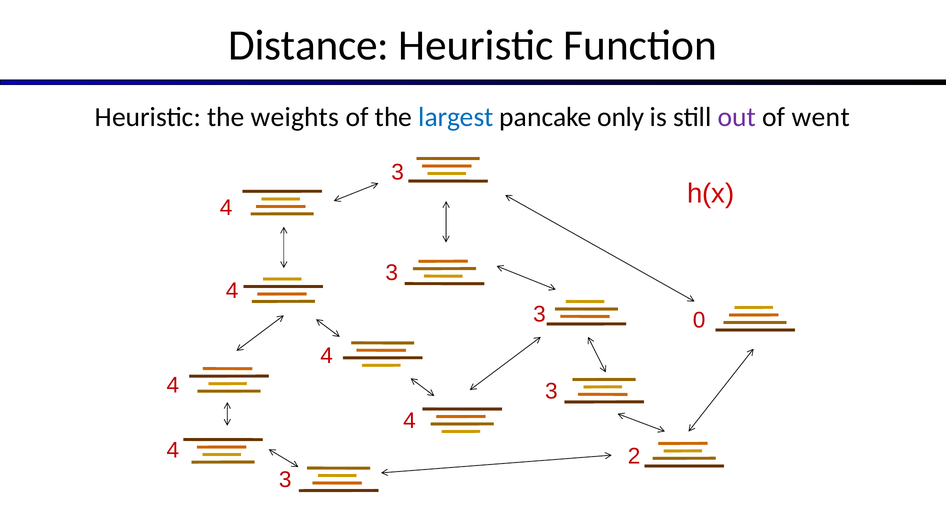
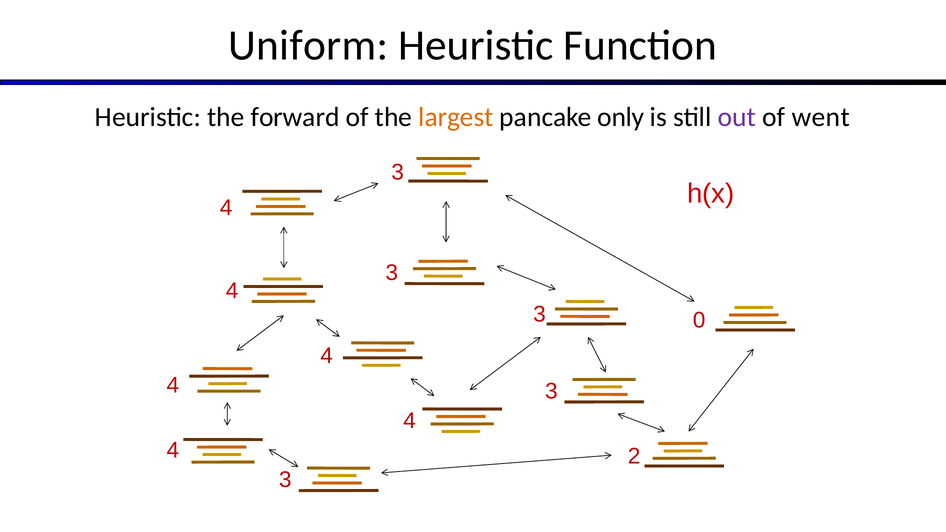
Distance: Distance -> Uniform (308, 45)
weights: weights -> forward (295, 117)
largest colour: blue -> orange (456, 117)
